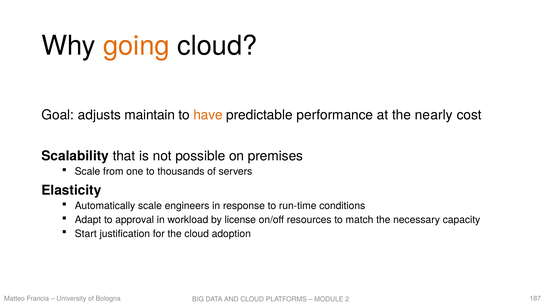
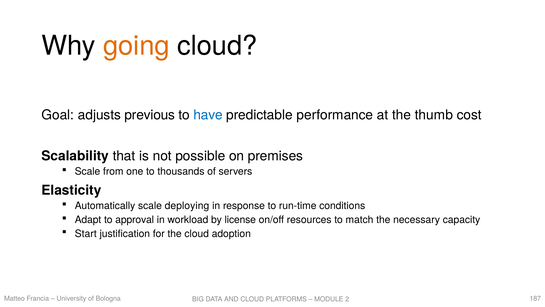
maintain: maintain -> previous (150, 115)
have colour: orange -> blue (208, 115)
nearly: nearly -> thumb (434, 115)
engineers: engineers -> deploying (187, 206)
